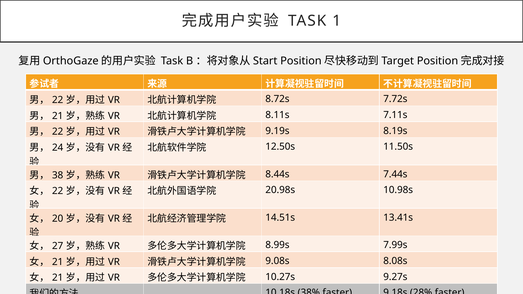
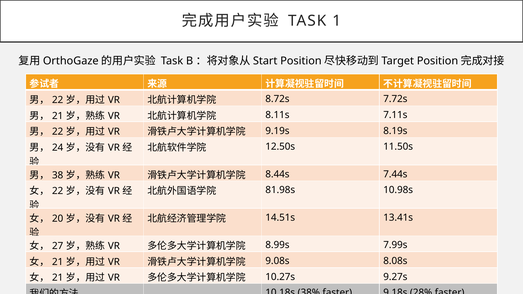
20.98s: 20.98s -> 81.98s (280, 190)
